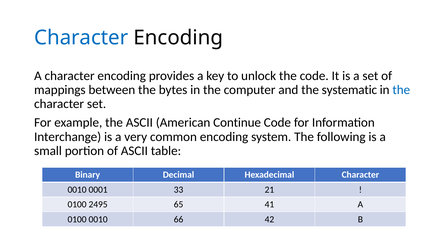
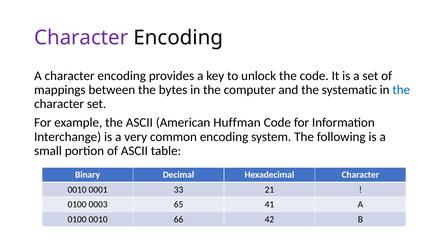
Character colour: blue -> purple (81, 38)
Continue: Continue -> Huffman (237, 123)
2495: 2495 -> 0003 (98, 204)
